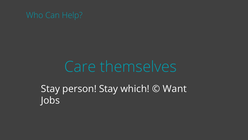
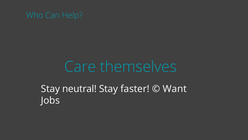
person: person -> neutral (80, 89)
which: which -> faster (135, 89)
